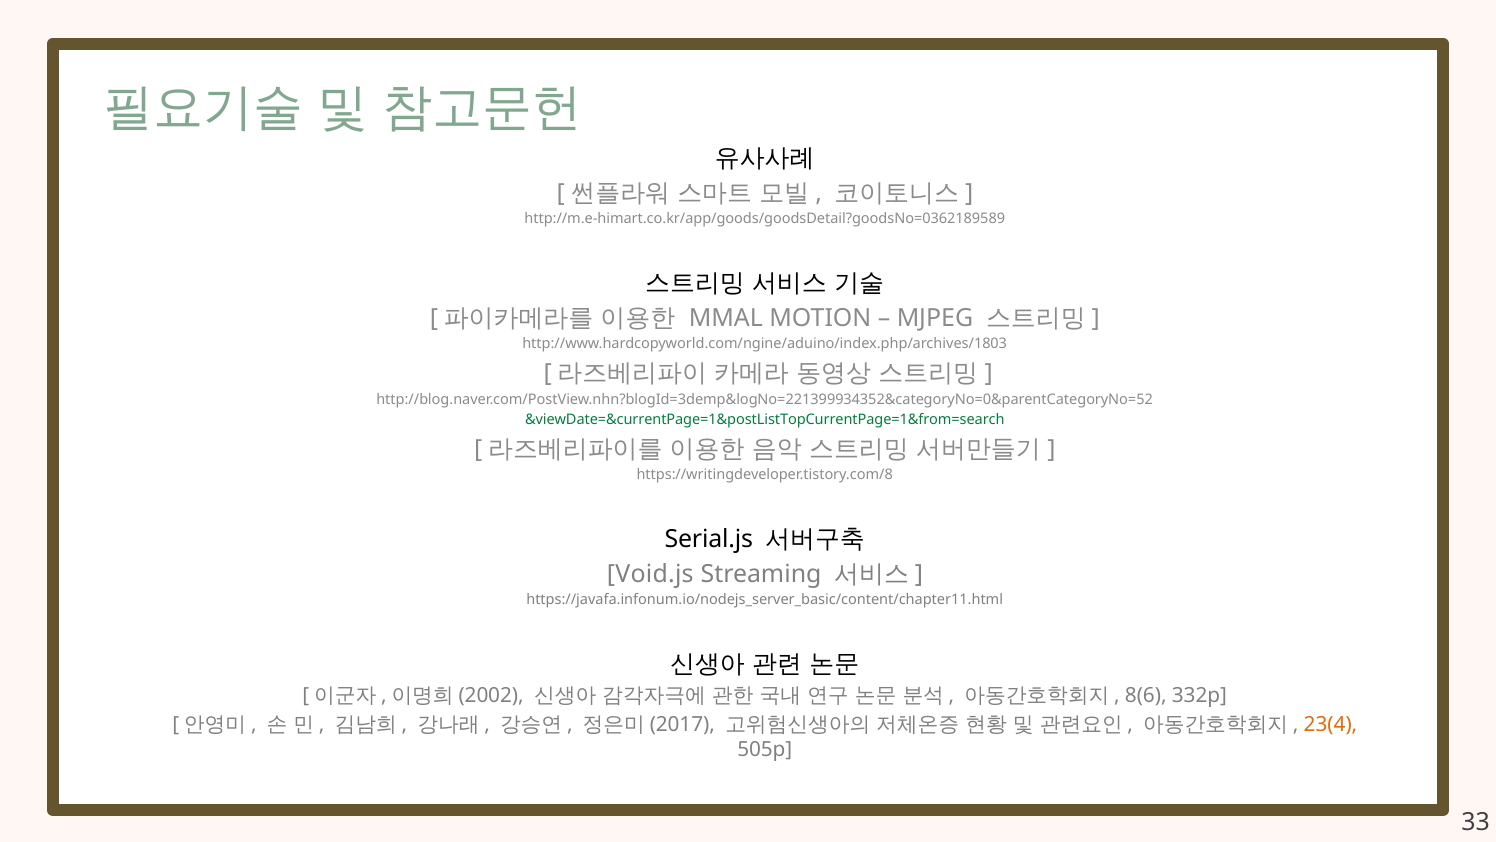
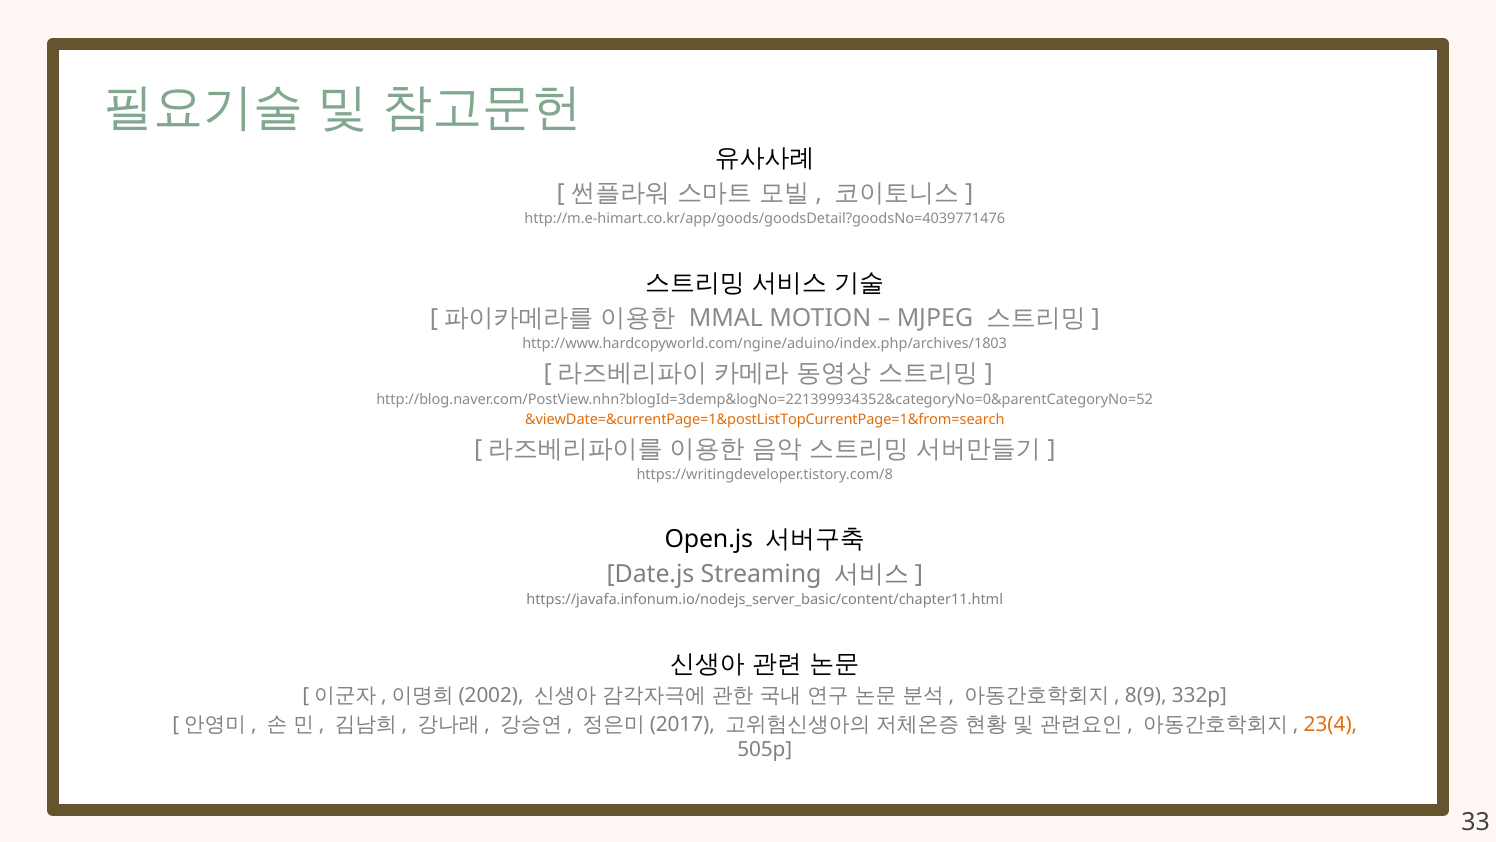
http://m.e-himart.co.kr/app/goods/goodsDetail?goodsNo=0362189589: http://m.e-himart.co.kr/app/goods/goodsDetail?goodsNo=0362189589 -> http://m.e-himart.co.kr/app/goods/goodsDetail?goodsNo=4039771476 (765, 219)
&viewDate=&currentPage=1&postListTopCurrentPage=1&from=search colour: green -> orange (765, 419)
Serial.js: Serial.js -> Open.js (709, 539)
Void.js: Void.js -> Date.js (650, 574)
8(6: 8(6 -> 8(9 (1146, 695)
